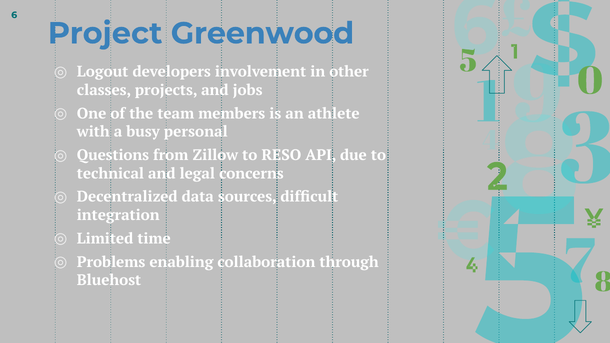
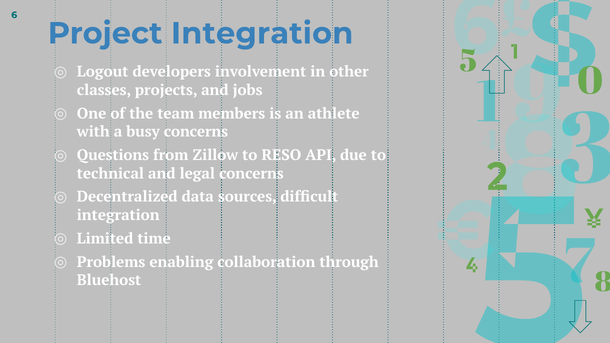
Project Greenwood: Greenwood -> Integration (262, 33)
busy personal: personal -> concerns (196, 132)
